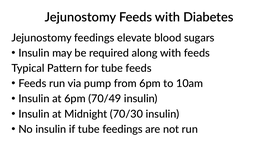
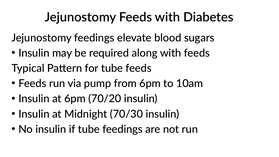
70/49: 70/49 -> 70/20 (105, 99)
